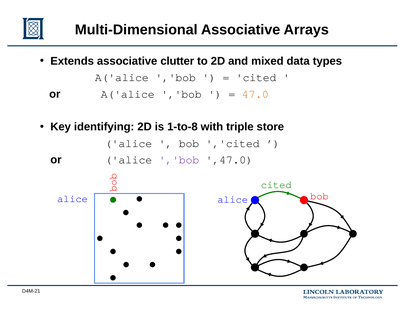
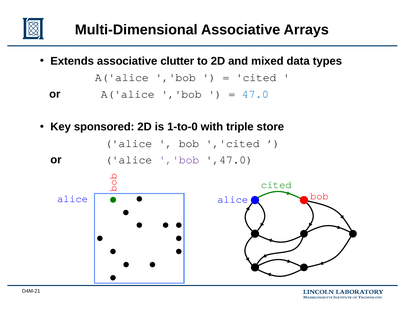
47.0 colour: orange -> blue (255, 94)
identifying: identifying -> sponsored (104, 127)
1-to-8: 1-to-8 -> 1-to-0 (182, 127)
